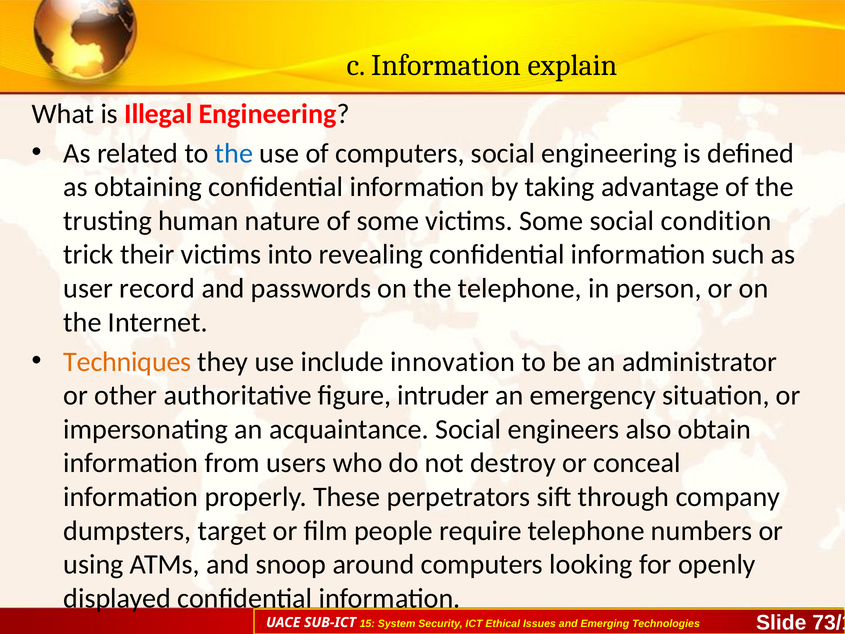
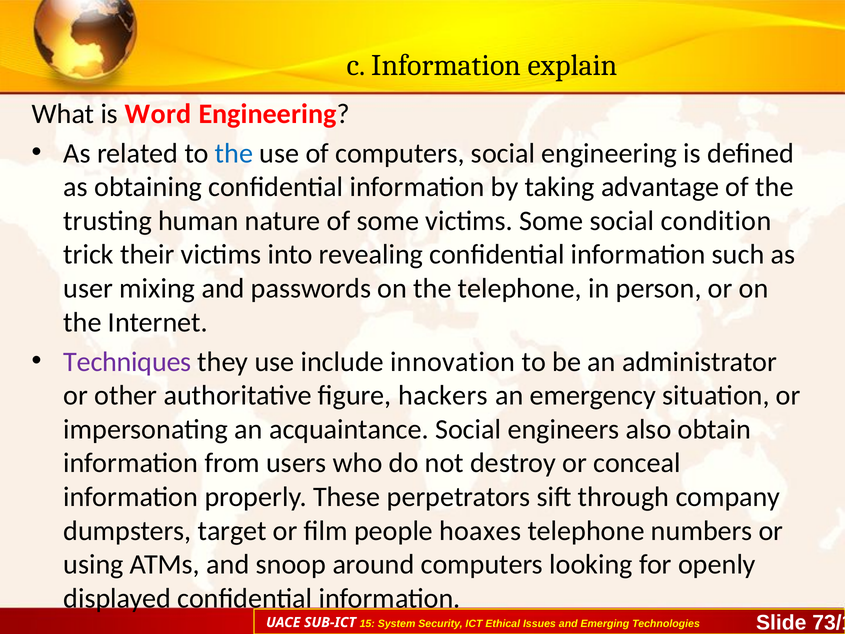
Illegal: Illegal -> Word (158, 114)
record: record -> mixing (157, 288)
Techniques colour: orange -> purple (127, 362)
intruder: intruder -> hackers (443, 395)
require: require -> hoaxes (480, 531)
